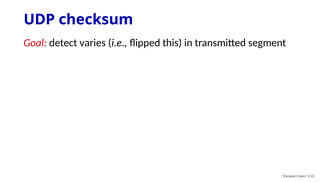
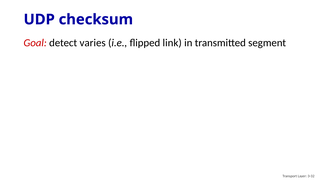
this: this -> link (172, 43)
